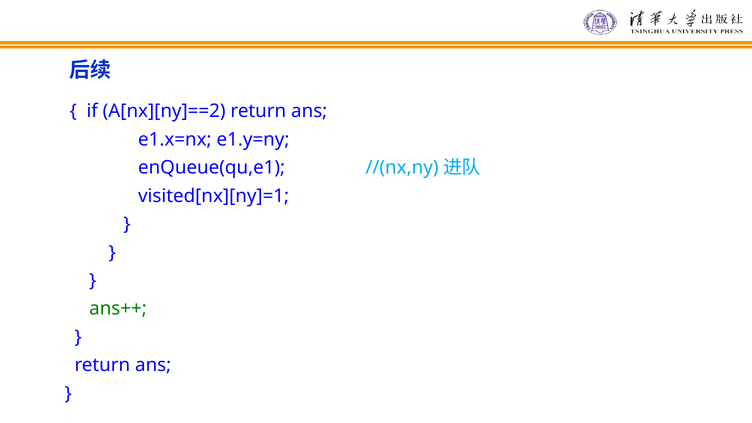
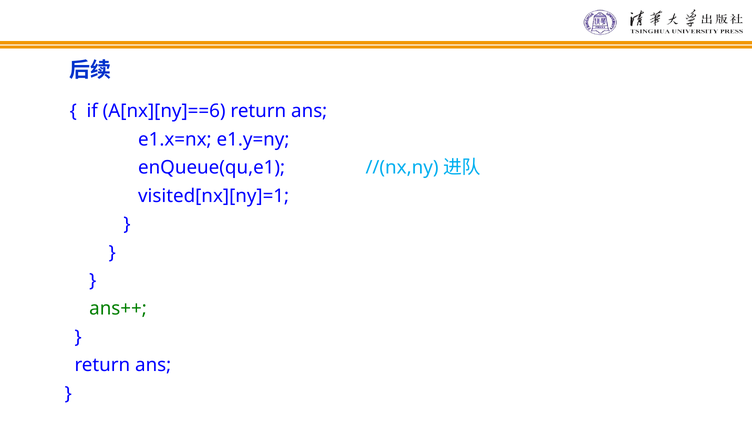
A[nx][ny]==2: A[nx][ny]==2 -> A[nx][ny]==6 (164, 111)
